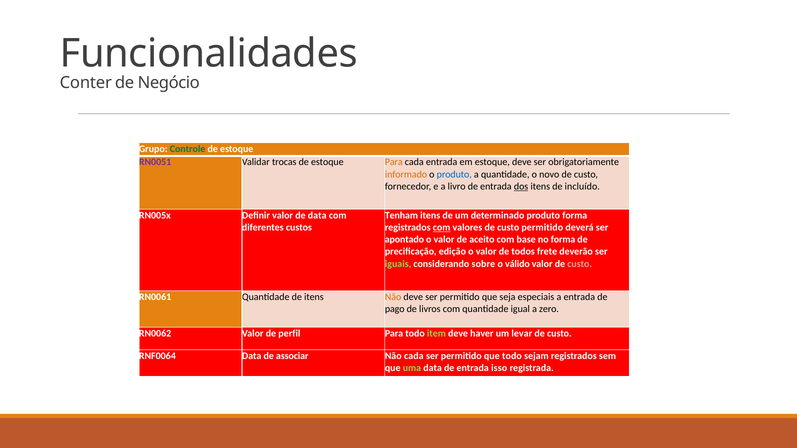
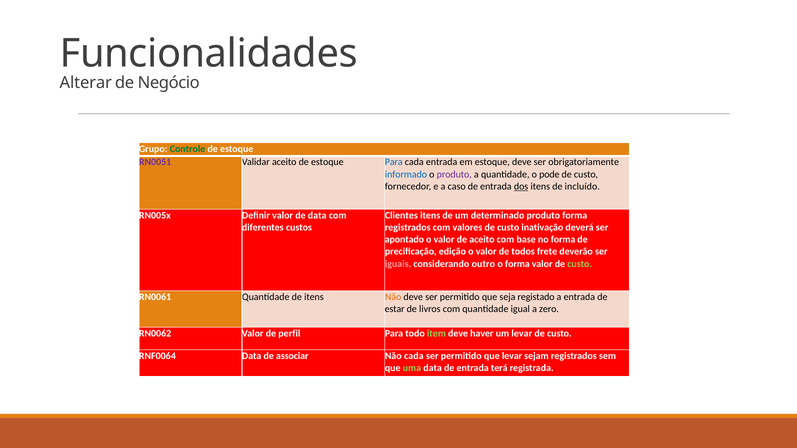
Conter: Conter -> Alterar (86, 83)
Validar trocas: trocas -> aceito (284, 162)
Para colour: orange -> blue (394, 162)
informado colour: orange -> blue (406, 174)
produto colour: blue -> purple (454, 174)
novo: novo -> pode (549, 174)
livro: livro -> caso (457, 187)
Tenham: Tenham -> Clientes (401, 215)
com underline: present -> none (442, 228)
custo permitido: permitido -> inativação (542, 228)
iguais colour: light green -> pink (398, 264)
sobre: sobre -> outro (483, 264)
o válido: válido -> forma (517, 264)
custo colour: pink -> light green (580, 264)
especiais: especiais -> registado (536, 297)
pago: pago -> estar (395, 309)
que todo: todo -> levar (512, 356)
isso: isso -> terá (499, 368)
